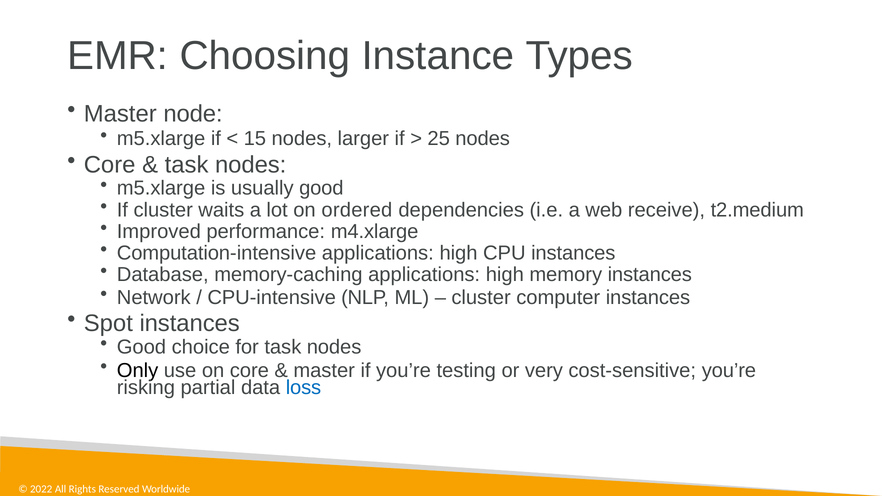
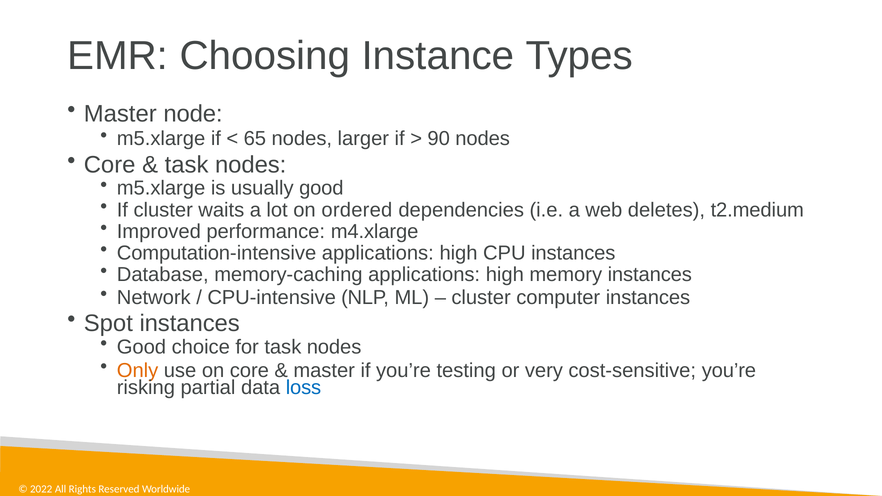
15: 15 -> 65 (255, 139)
25: 25 -> 90 (439, 139)
receive: receive -> deletes (666, 210)
Only colour: black -> orange (138, 371)
